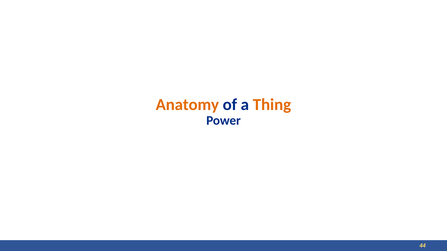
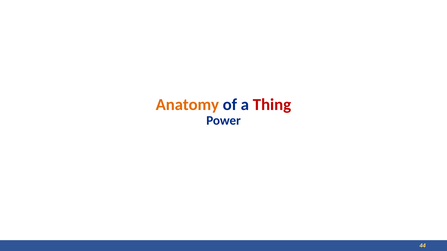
Thing colour: orange -> red (272, 105)
